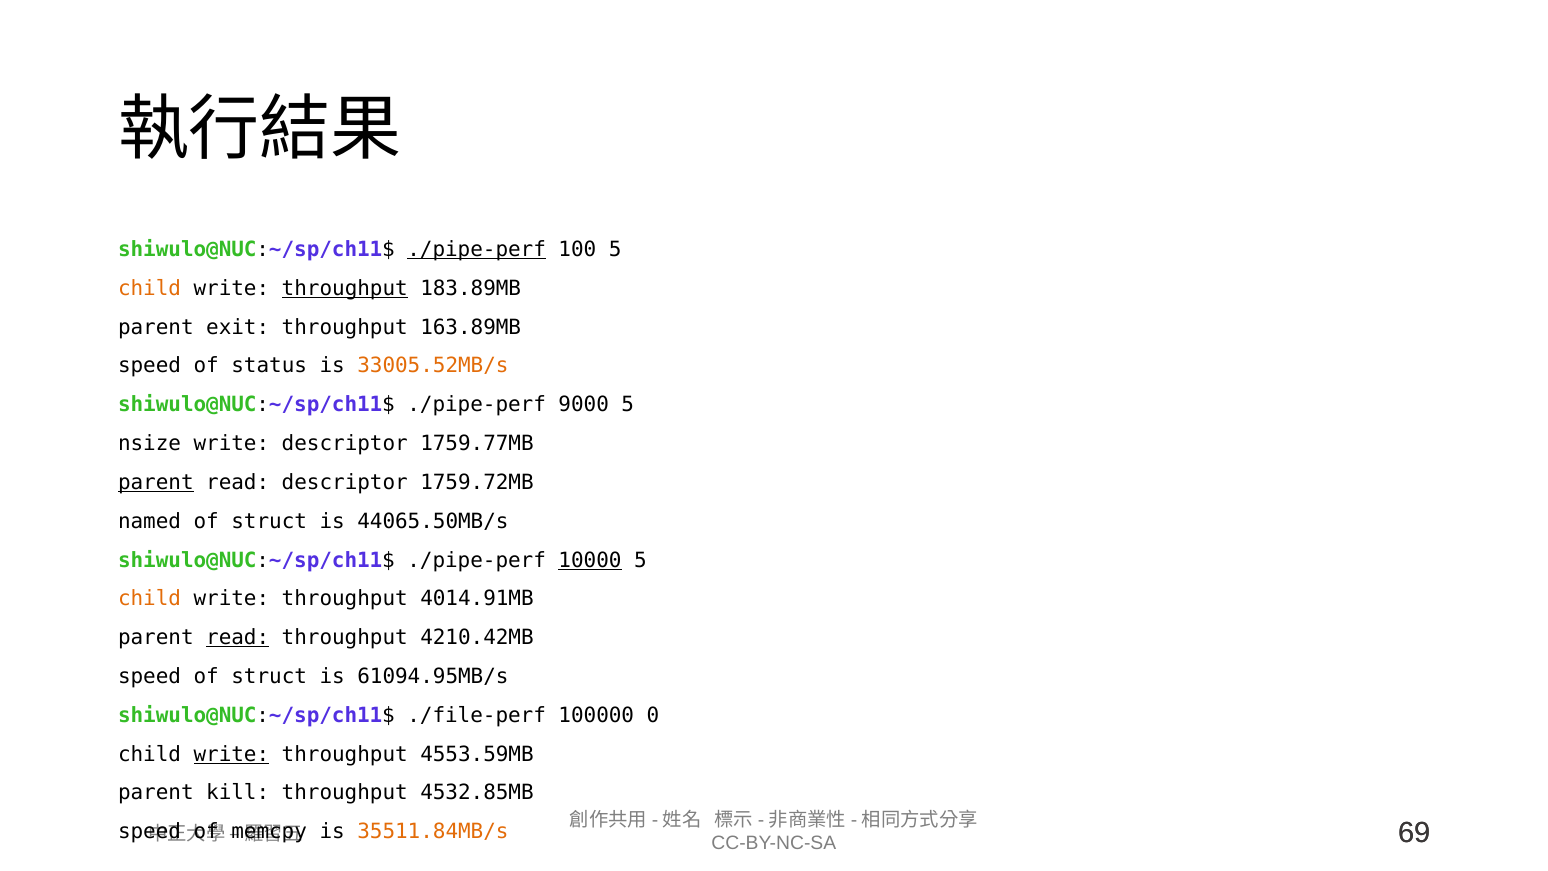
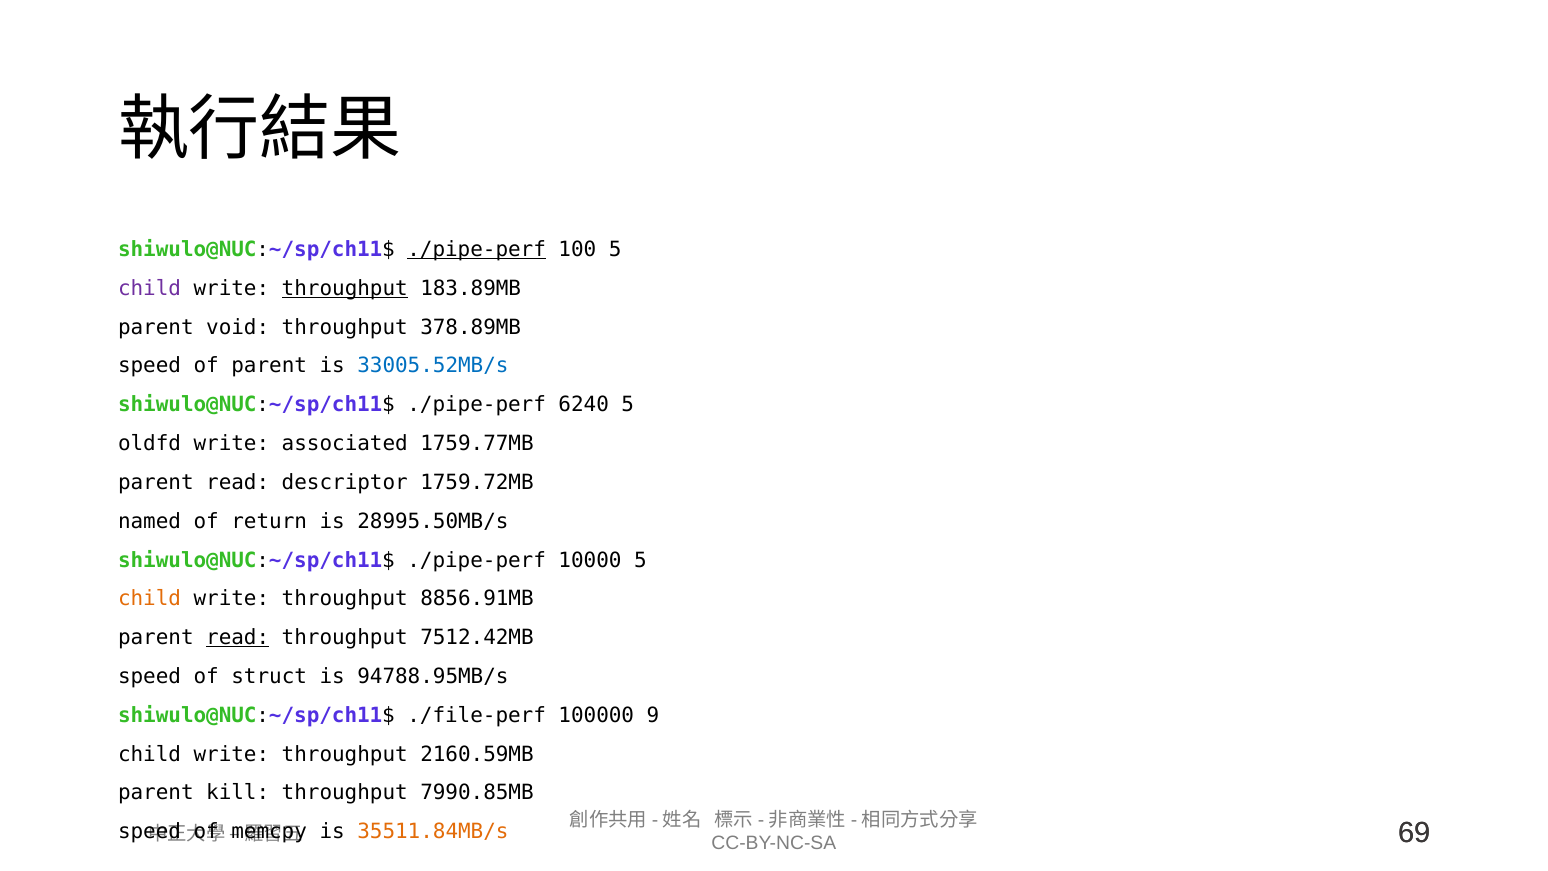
child colour: orange -> purple (150, 288)
exit: exit -> void (238, 327)
163.89MB: 163.89MB -> 378.89MB (471, 327)
of status: status -> parent (269, 366)
33005.52MB/s colour: orange -> blue (433, 366)
9000: 9000 -> 6240 (584, 405)
nsize: nsize -> oldfd (150, 444)
write descriptor: descriptor -> associated (345, 444)
parent underline: present -> none (156, 482)
struct: struct -> return (269, 521)
44065.50MB/s: 44065.50MB/s -> 28995.50MB/s (433, 521)
10000 underline: present -> none (590, 560)
4014.91MB: 4014.91MB -> 8856.91MB (477, 599)
4210.42MB: 4210.42MB -> 7512.42MB (477, 638)
61094.95MB/s: 61094.95MB/s -> 94788.95MB/s (433, 676)
0: 0 -> 9 (653, 715)
write underline: present -> none (231, 754)
4553.59MB: 4553.59MB -> 2160.59MB (477, 754)
4532.85MB: 4532.85MB -> 7990.85MB (477, 793)
